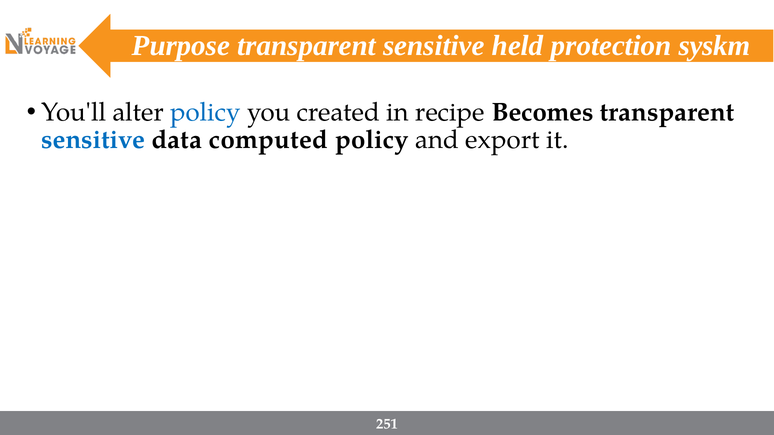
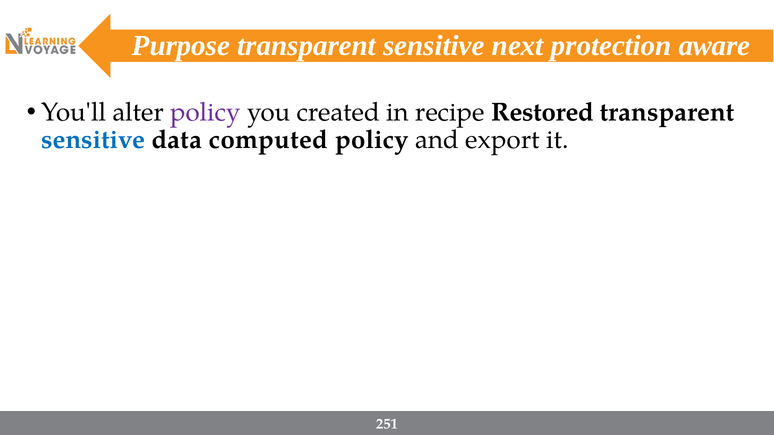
held: held -> next (518, 46)
syskm: syskm -> aware (714, 46)
policy colour: blue -> purple (205, 112)
Becomes: Becomes -> Restored (543, 112)
